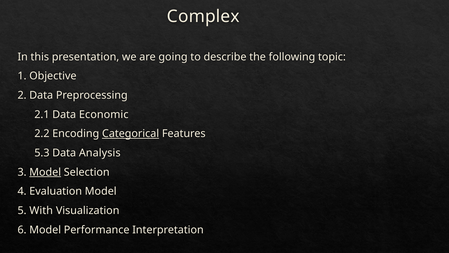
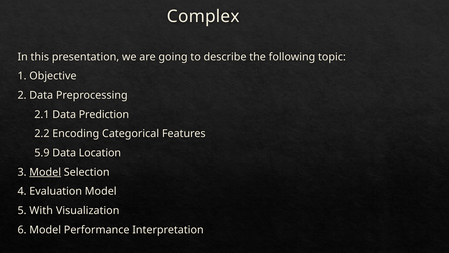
Economic: Economic -> Prediction (104, 114)
Categorical underline: present -> none (131, 134)
5.3: 5.3 -> 5.9 (42, 153)
Analysis: Analysis -> Location (100, 153)
